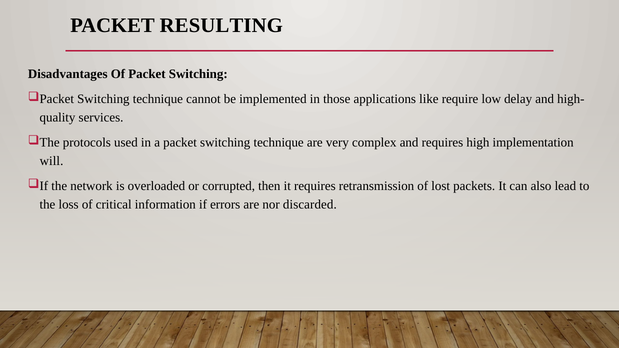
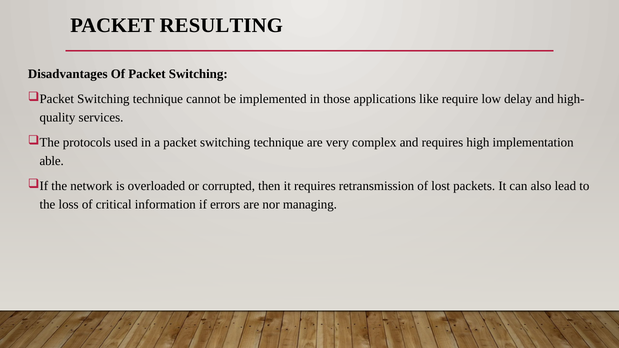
will: will -> able (52, 161)
discarded: discarded -> managing (310, 205)
